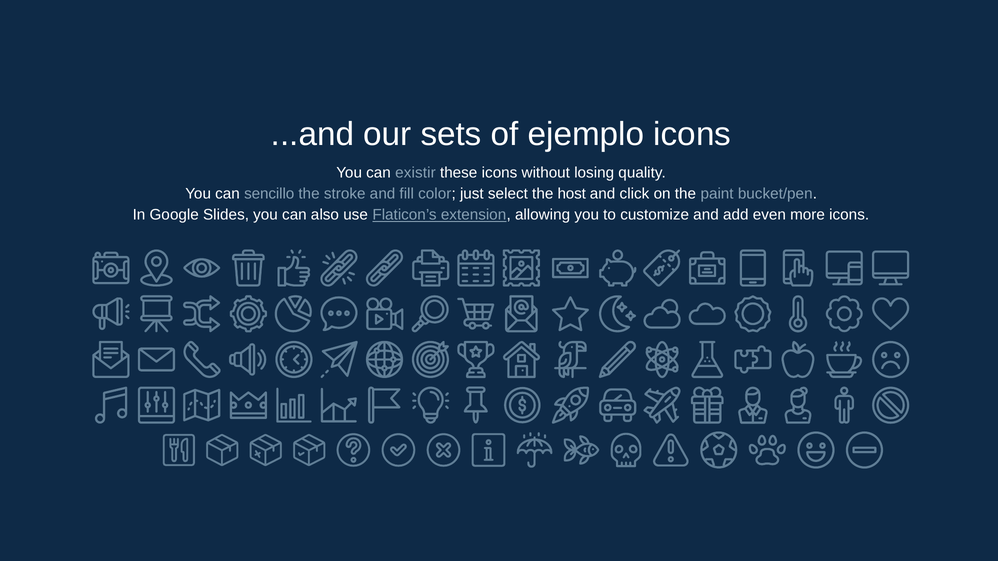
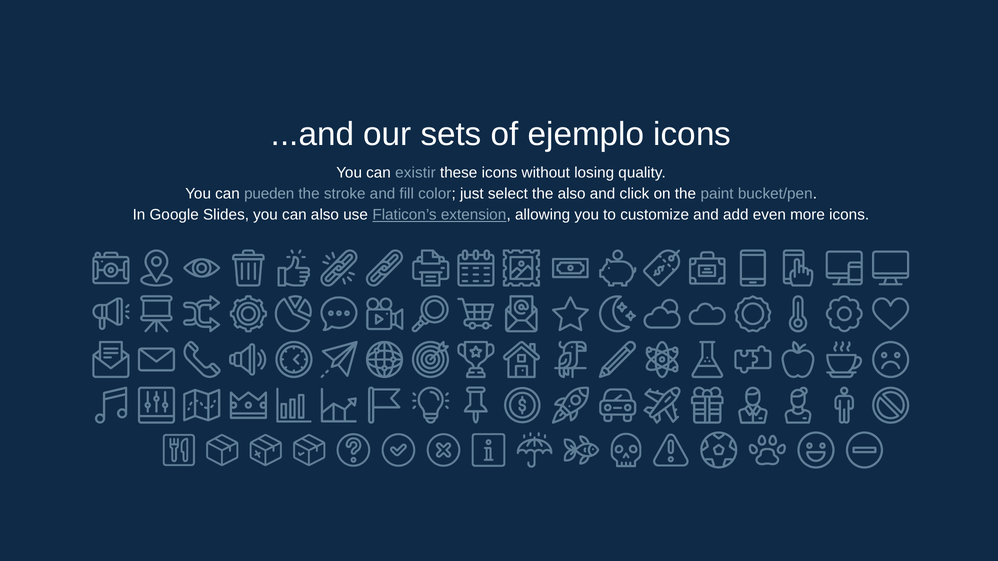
sencillo: sencillo -> pueden (269, 194)
the host: host -> also (572, 194)
